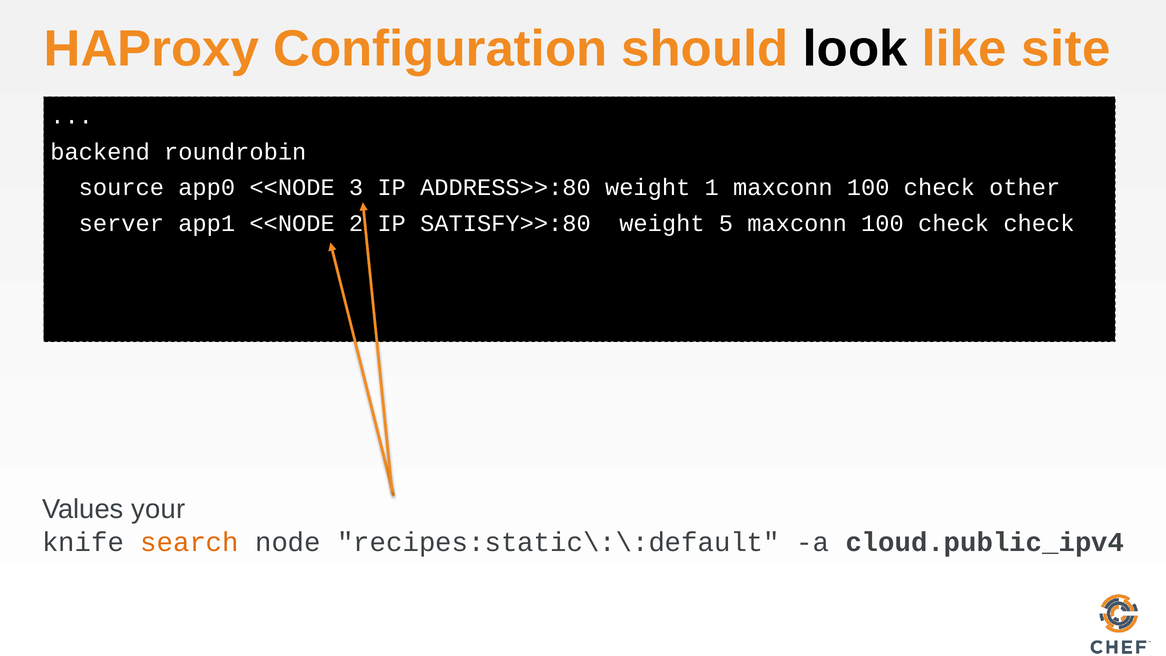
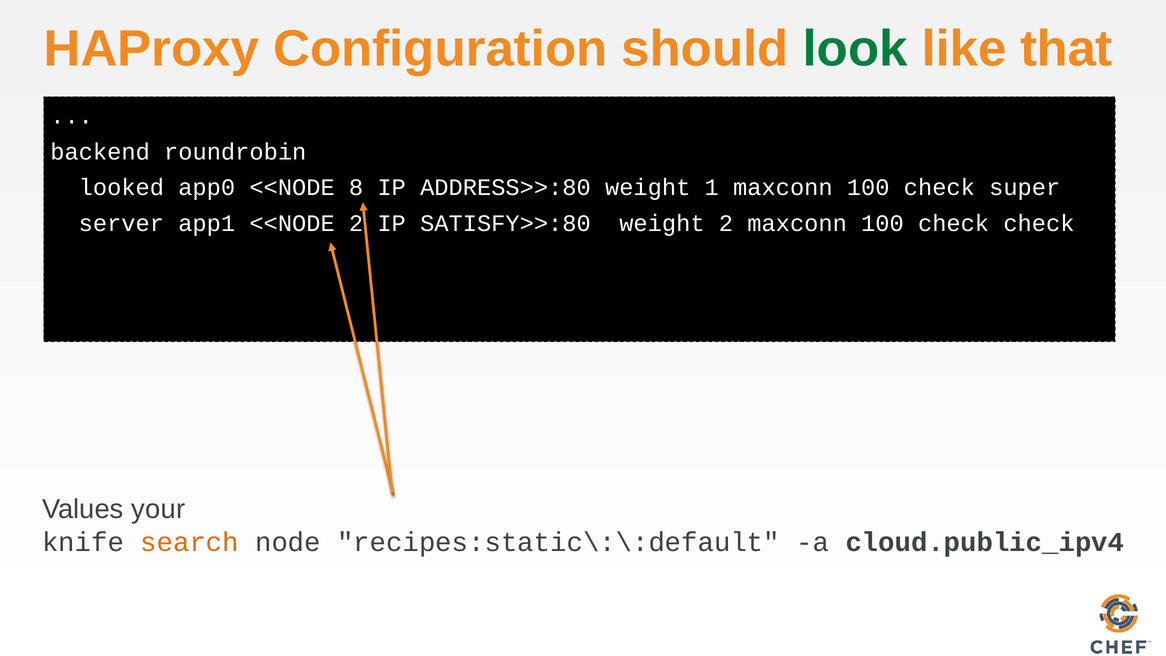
look colour: black -> green (855, 49)
site: site -> that (1066, 49)
source: source -> looked (121, 187)
3: 3 -> 8 (356, 187)
other: other -> super (1025, 187)
weight 5: 5 -> 2 (726, 223)
